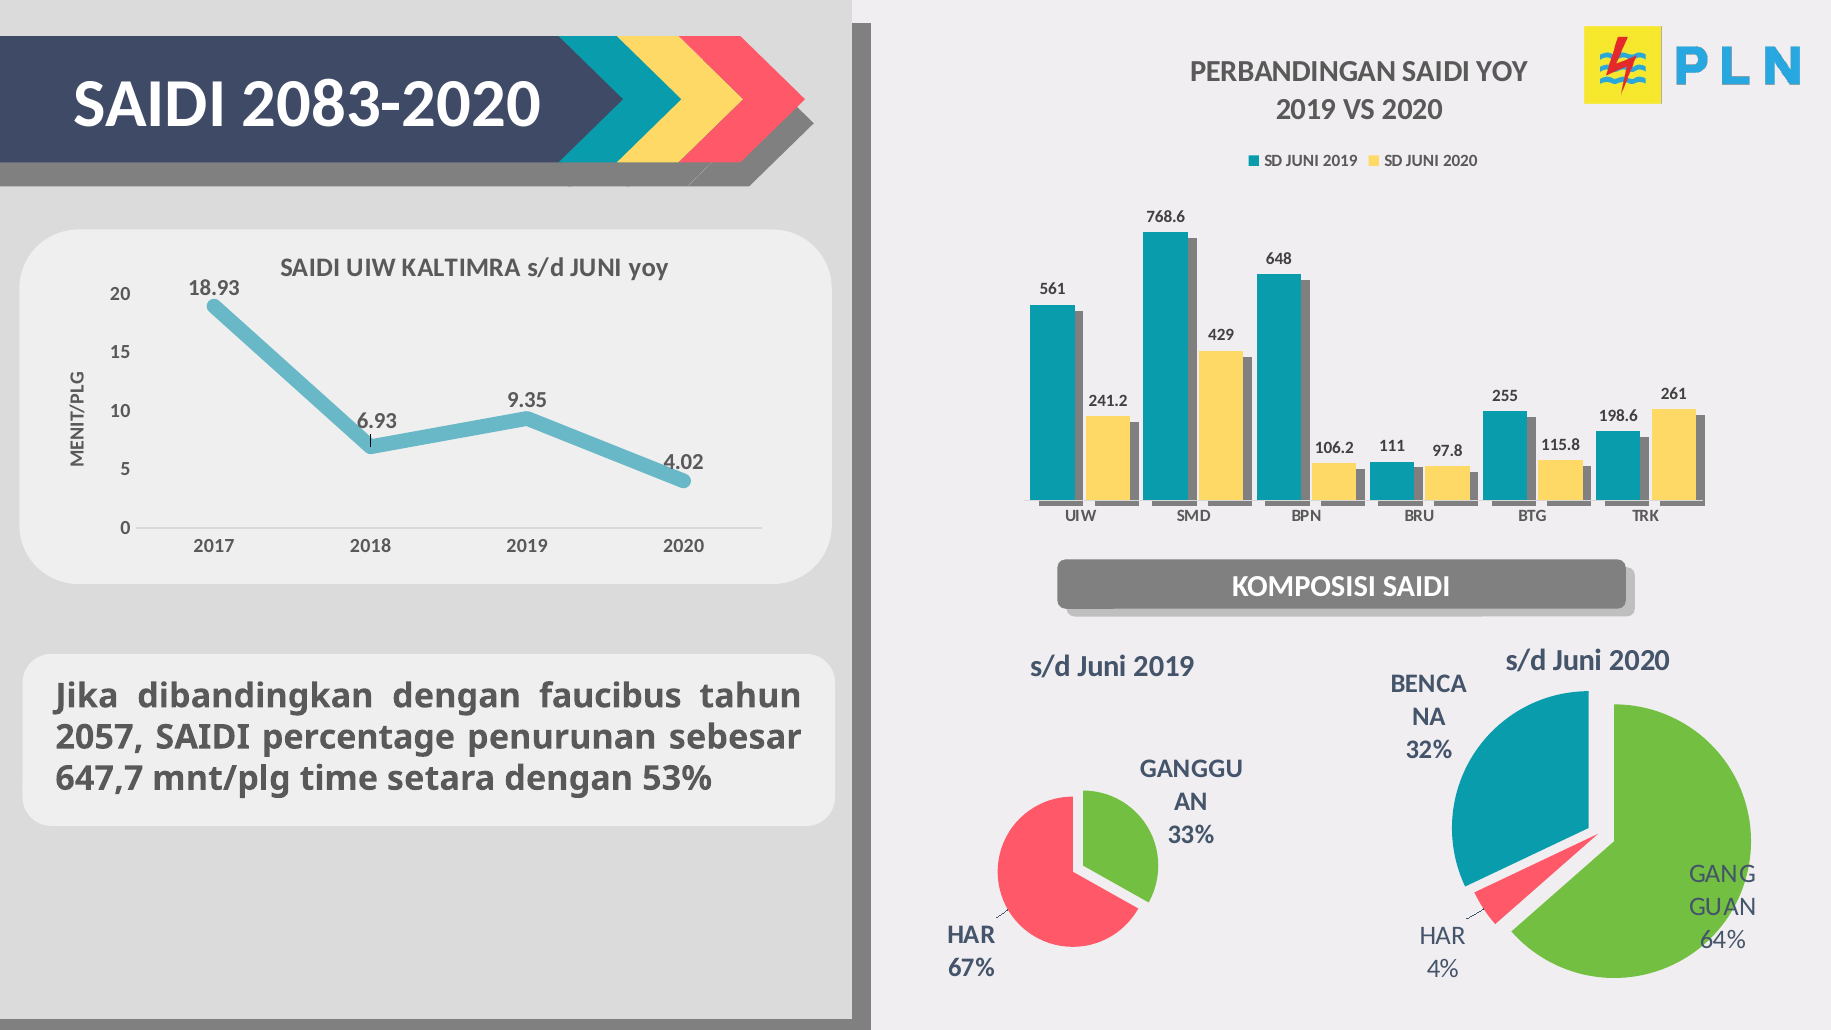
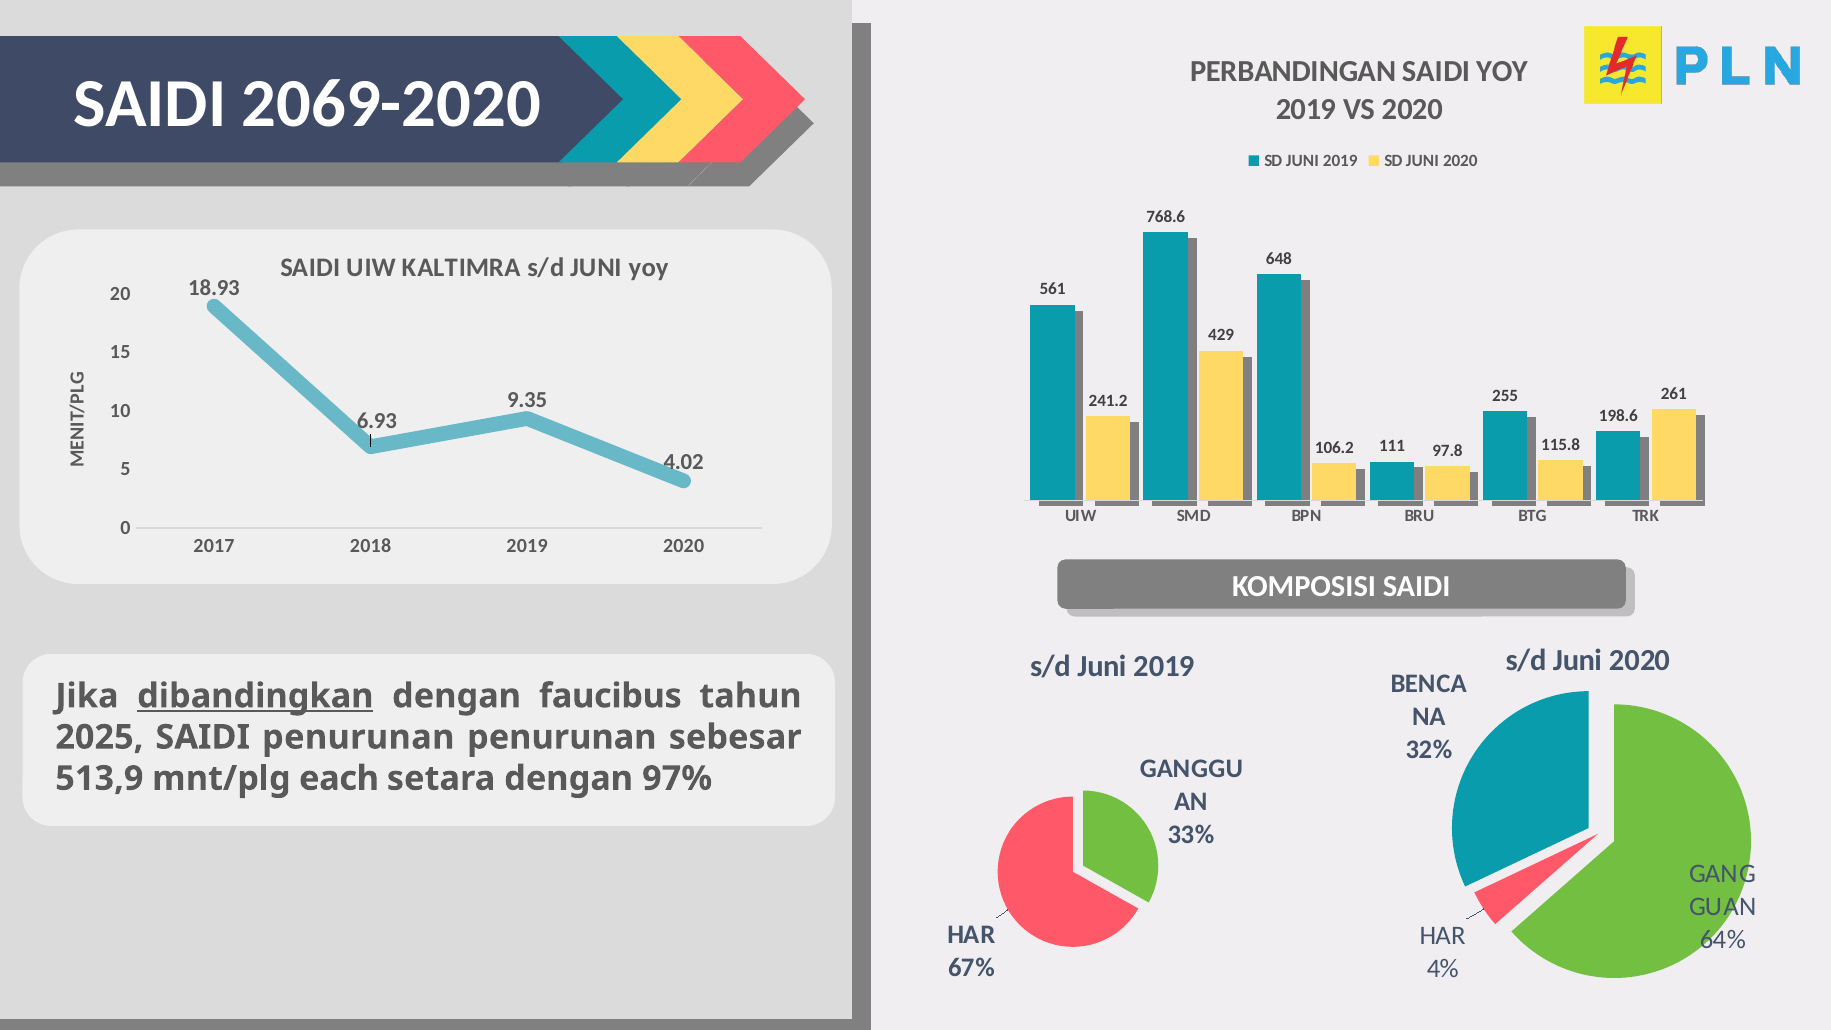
2083-2020: 2083-2020 -> 2069-2020 (391, 104)
dibandingkan underline: none -> present (255, 696)
2057: 2057 -> 2025 (99, 737)
SAIDI percentage: percentage -> penurunan (358, 737)
647,7: 647,7 -> 513,9 (99, 778)
time: time -> each (339, 778)
53%: 53% -> 97% (677, 778)
